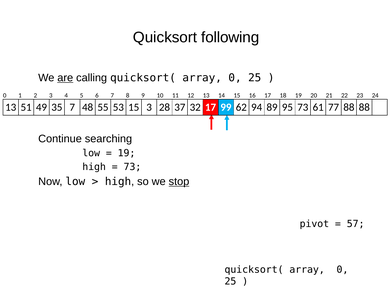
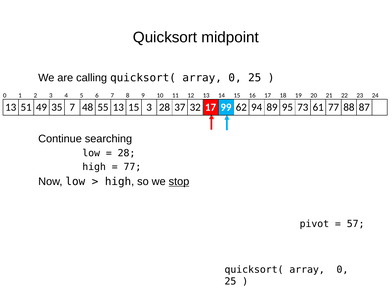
following: following -> midpoint (230, 37)
are underline: present -> none (65, 78)
55 53: 53 -> 13 (118, 107)
88 88: 88 -> 87 (364, 107)
19: 19 -> 28 (127, 153)
73: 73 -> 77 (132, 167)
